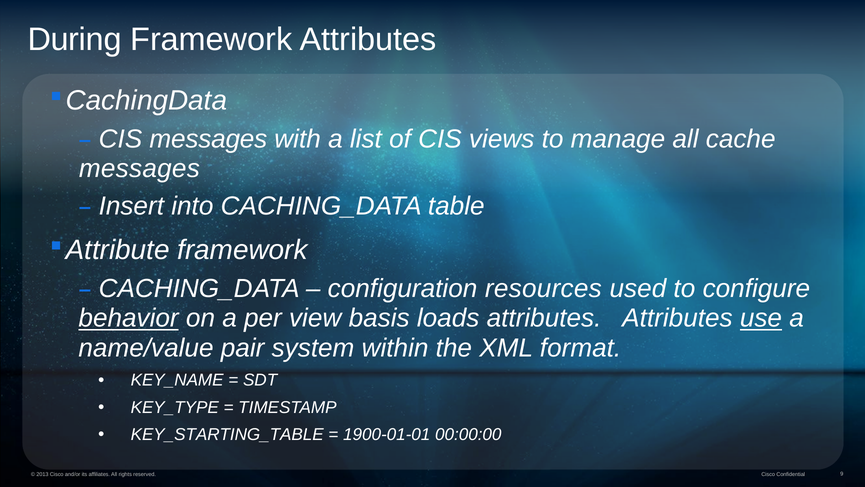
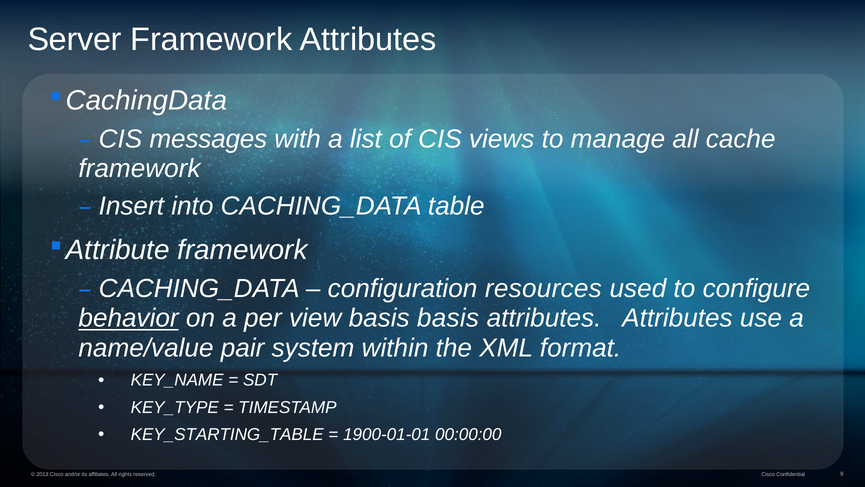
During: During -> Server (75, 39)
messages: messages -> framework (139, 169)
basis loads: loads -> basis (448, 318)
use underline: present -> none (761, 318)
